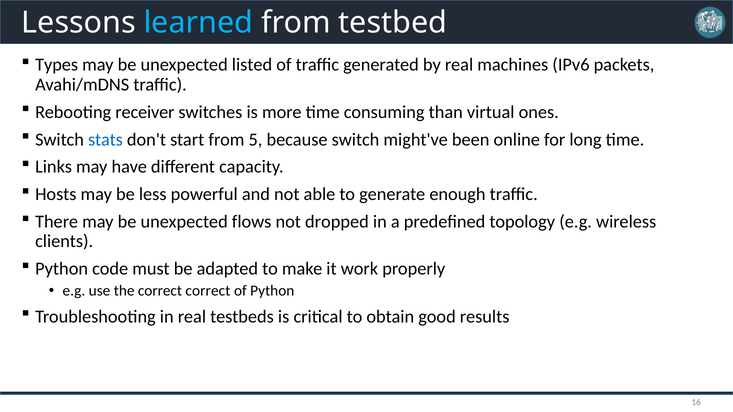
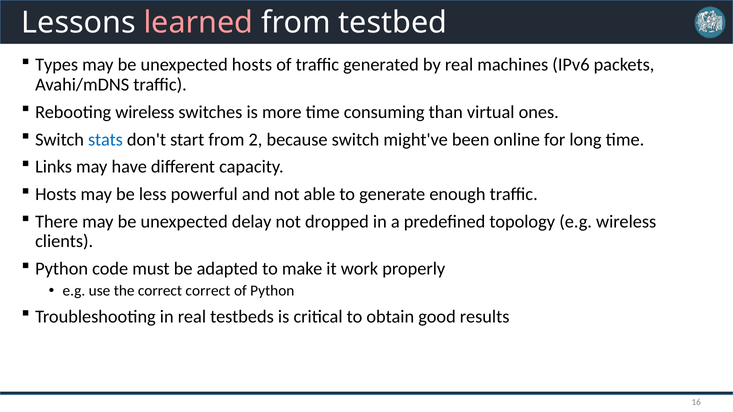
learned colour: light blue -> pink (198, 23)
unexpected listed: listed -> hosts (252, 65)
Rebooting receiver: receiver -> wireless (145, 112)
5: 5 -> 2 (255, 140)
flows: flows -> delay (252, 222)
